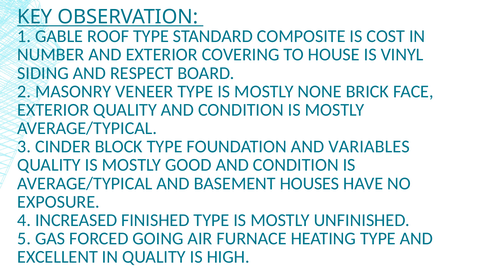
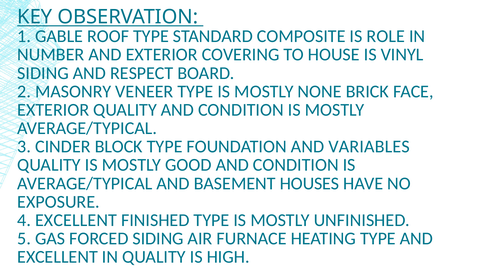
COST: COST -> ROLE (386, 36)
4 INCREASED: INCREASED -> EXCELLENT (76, 221)
FORCED GOING: GOING -> SIDING (158, 239)
